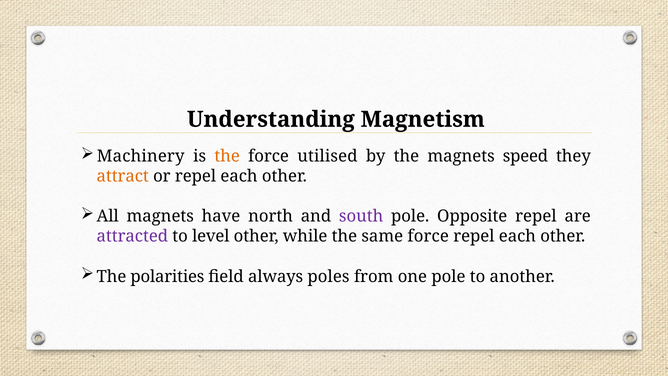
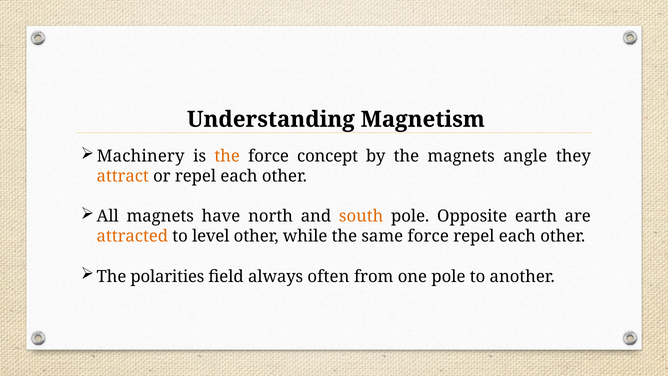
utilised: utilised -> concept (328, 156)
speed: speed -> angle (525, 156)
south colour: purple -> orange (361, 216)
Opposite repel: repel -> earth (536, 216)
attracted colour: purple -> orange (132, 236)
poles: poles -> often (328, 276)
